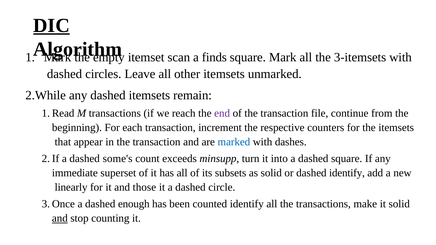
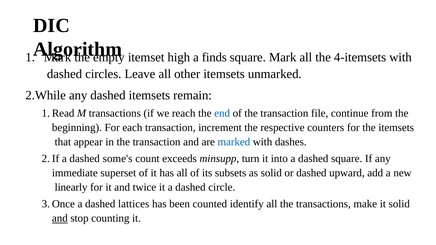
DIC underline: present -> none (52, 25)
scan: scan -> high (179, 57)
3-itemsets: 3-itemsets -> 4-itemsets (360, 57)
end colour: purple -> blue (222, 113)
dashed identify: identify -> upward (347, 173)
those: those -> twice (144, 188)
enough: enough -> lattices (134, 204)
